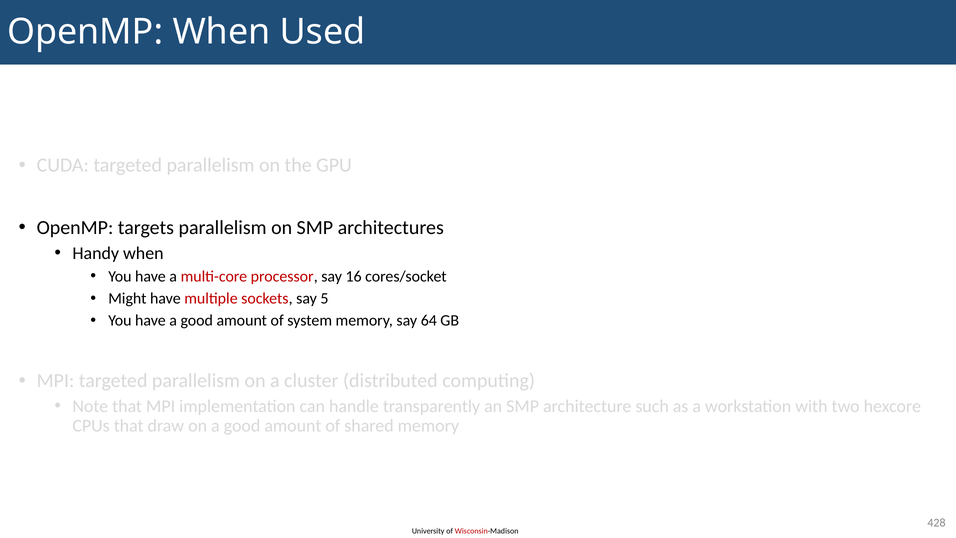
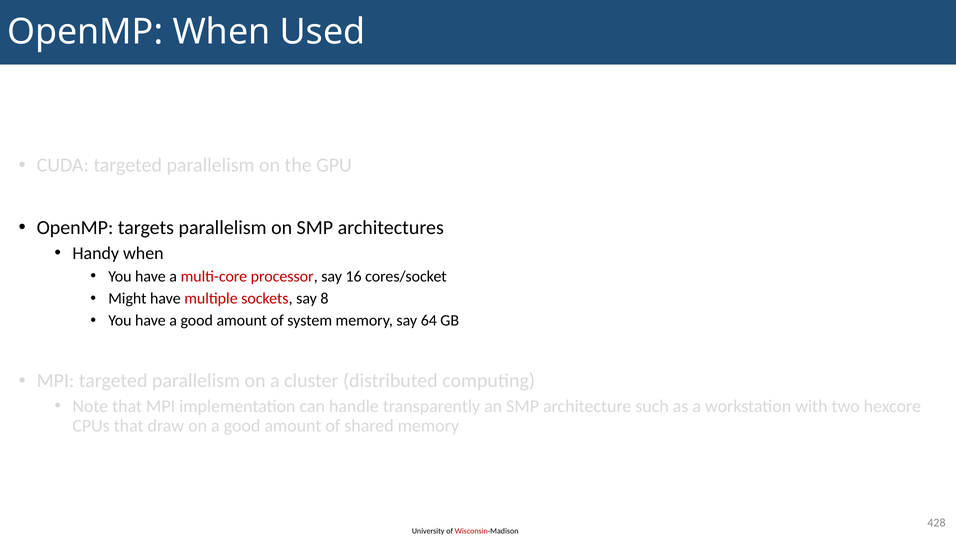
5: 5 -> 8 (324, 298)
